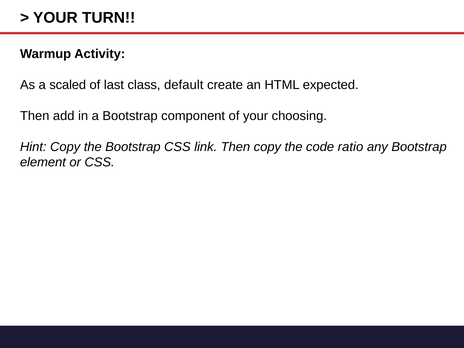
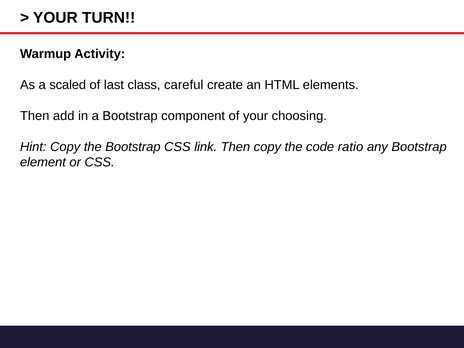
default: default -> careful (184, 85)
expected: expected -> elements (331, 85)
